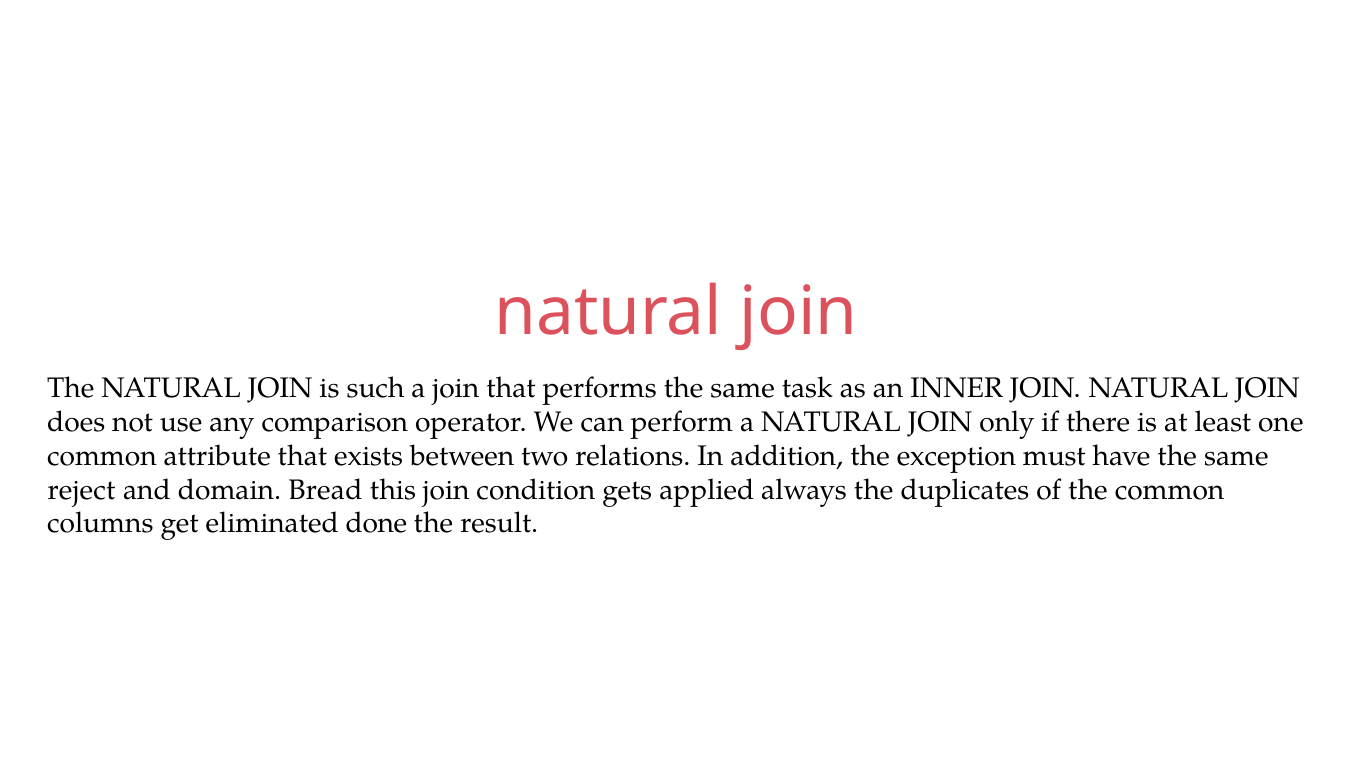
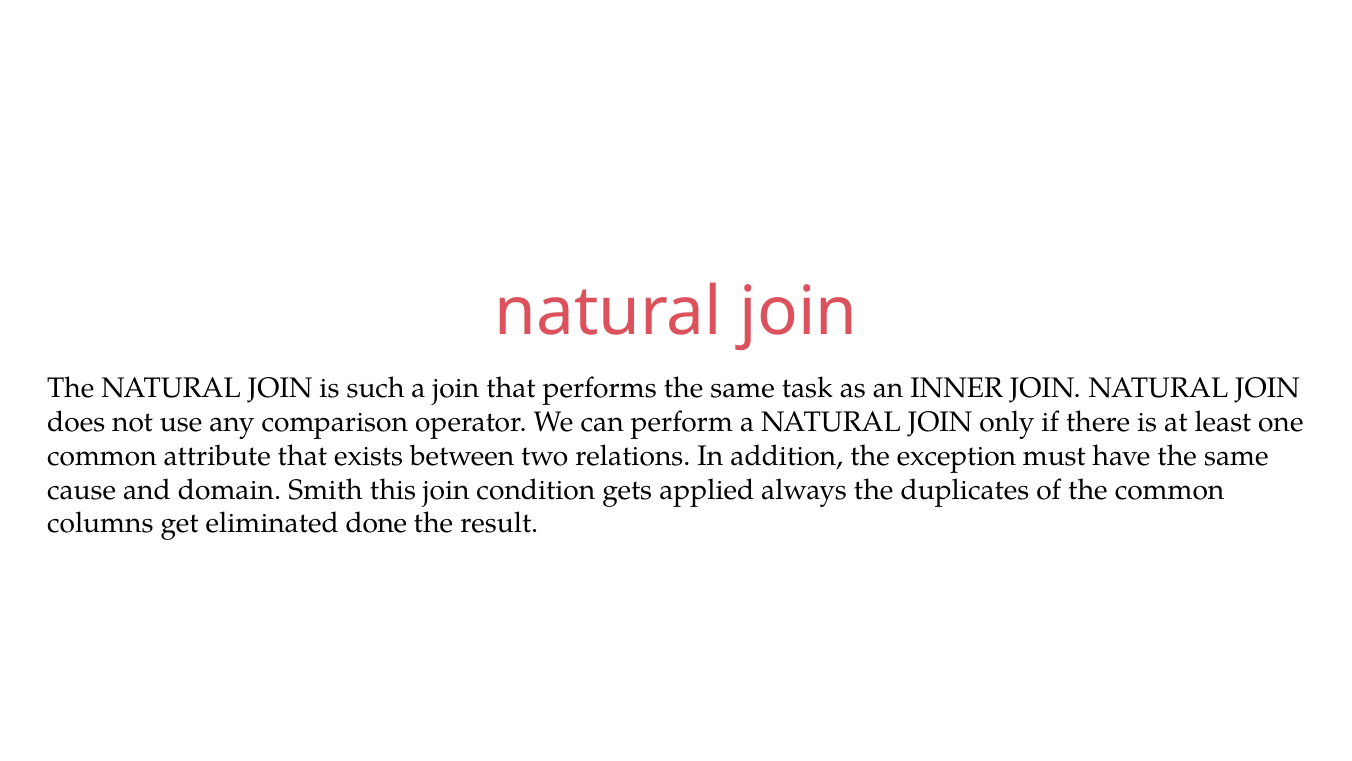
reject: reject -> cause (82, 489)
Bread: Bread -> Smith (325, 489)
